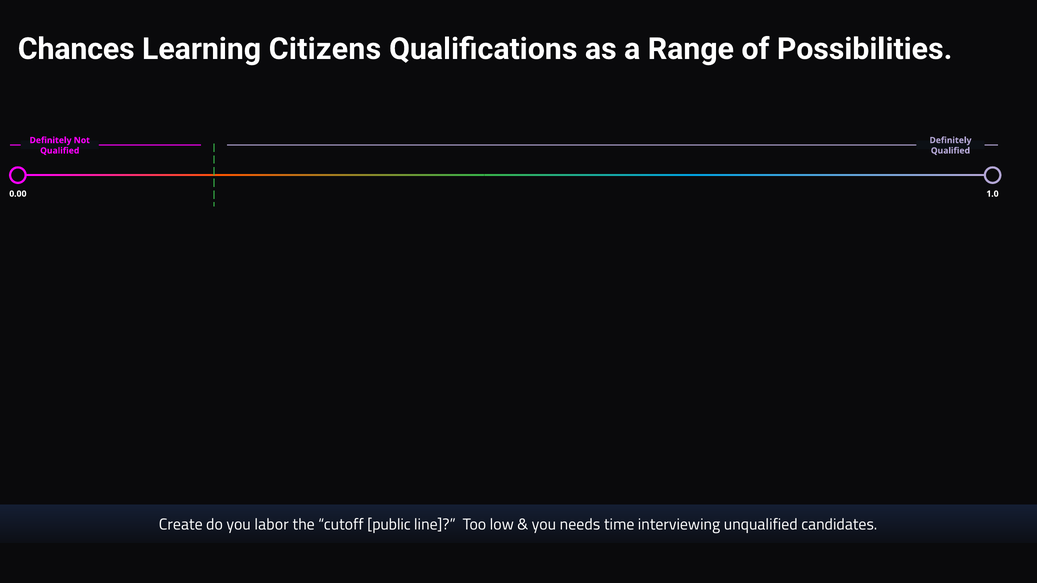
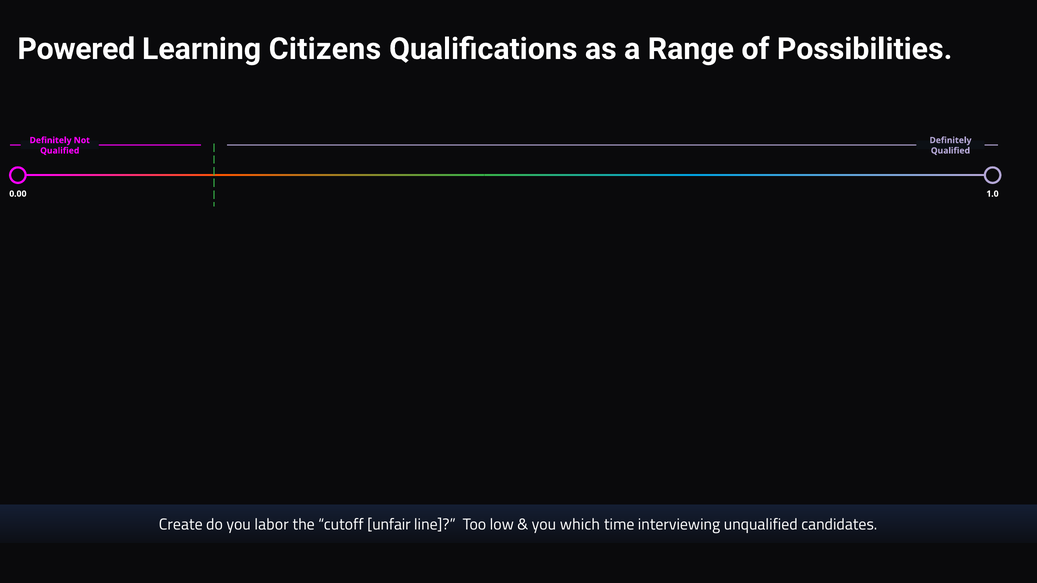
Chances: Chances -> Powered (76, 49)
public: public -> unfair (389, 525)
needs: needs -> which (580, 525)
